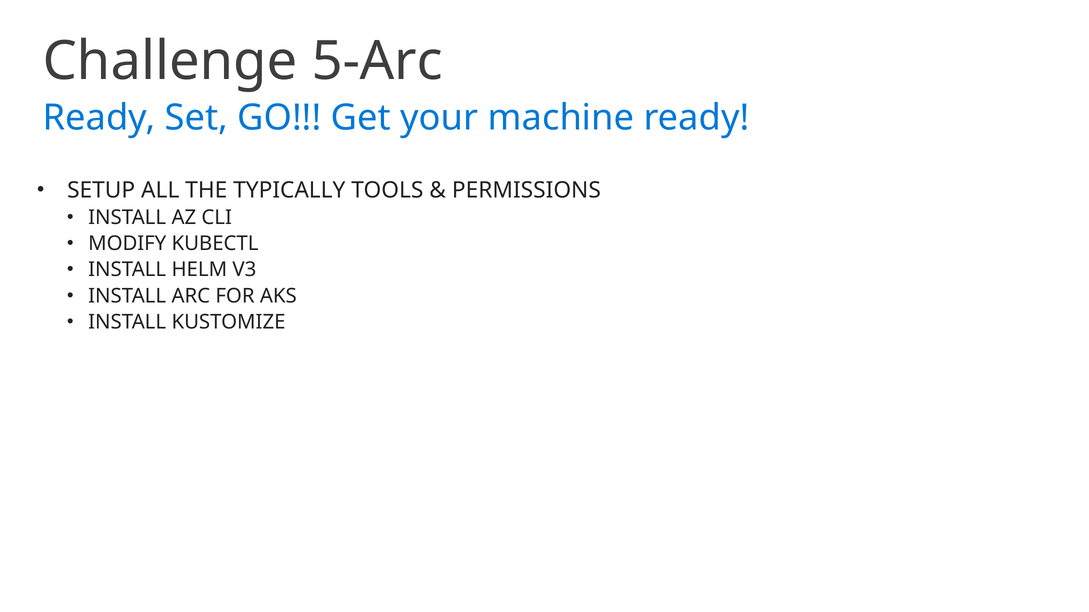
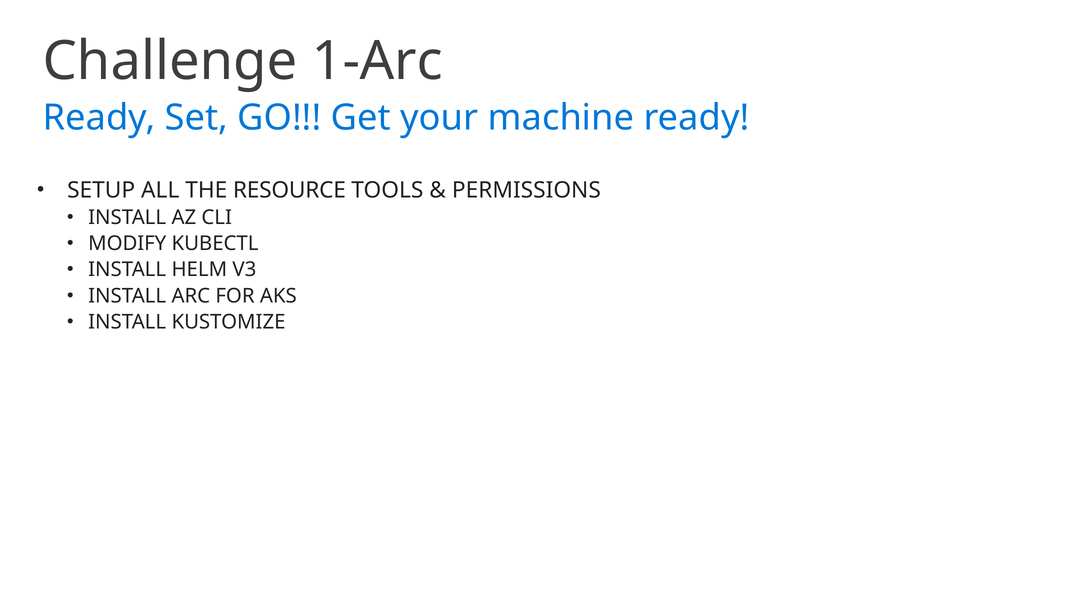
5-Arc: 5-Arc -> 1-Arc (377, 61)
TYPICALLY: TYPICALLY -> RESOURCE (289, 190)
